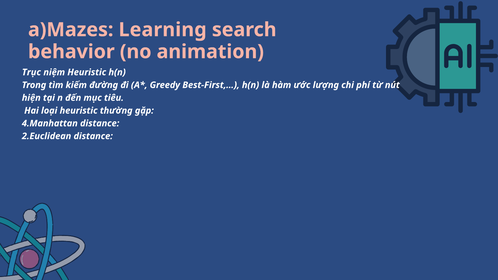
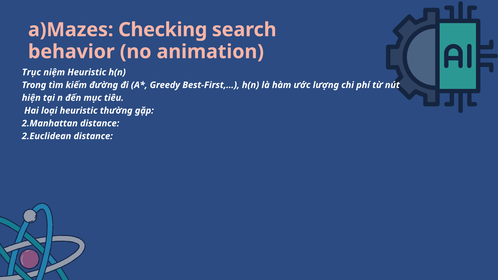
Learning: Learning -> Checking (163, 30)
4.Manhattan: 4.Manhattan -> 2.Manhattan (50, 123)
